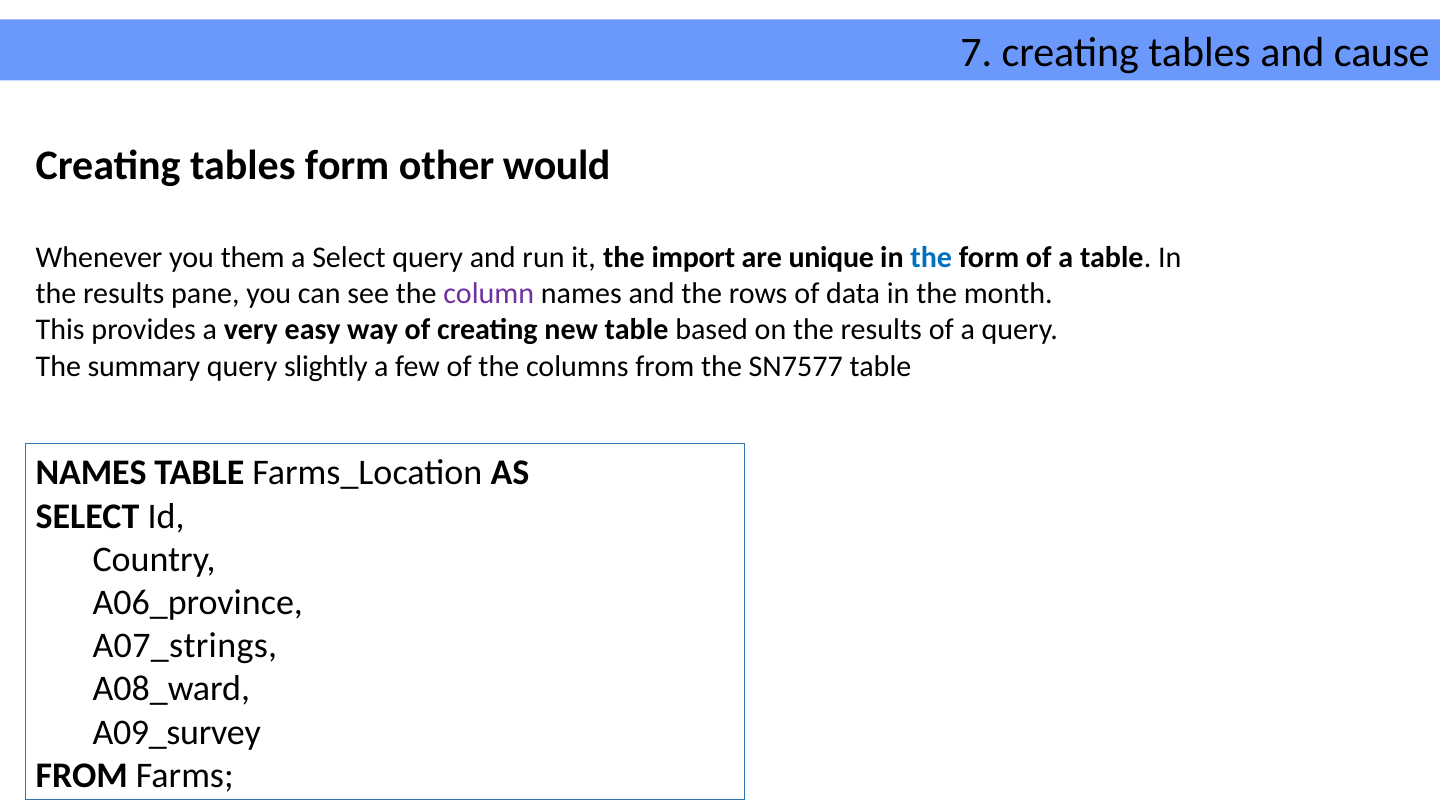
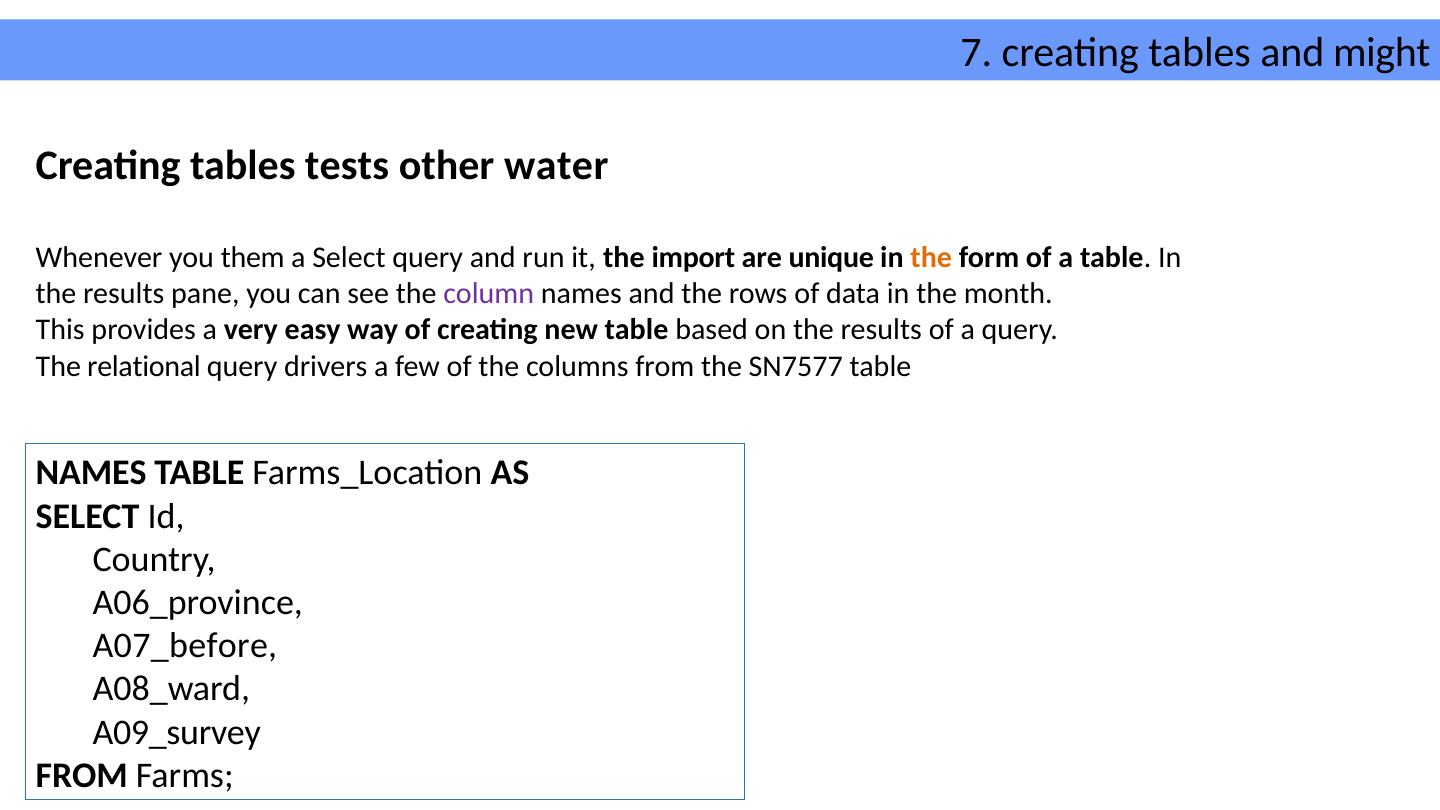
cause: cause -> might (1382, 53)
tables form: form -> tests (347, 165)
would: would -> water (556, 165)
the colour: blue -> orange (931, 258)
summary: summary -> relational (144, 366)
slightly: slightly -> drivers (326, 366)
A07_strings: A07_strings -> A07_before (185, 646)
